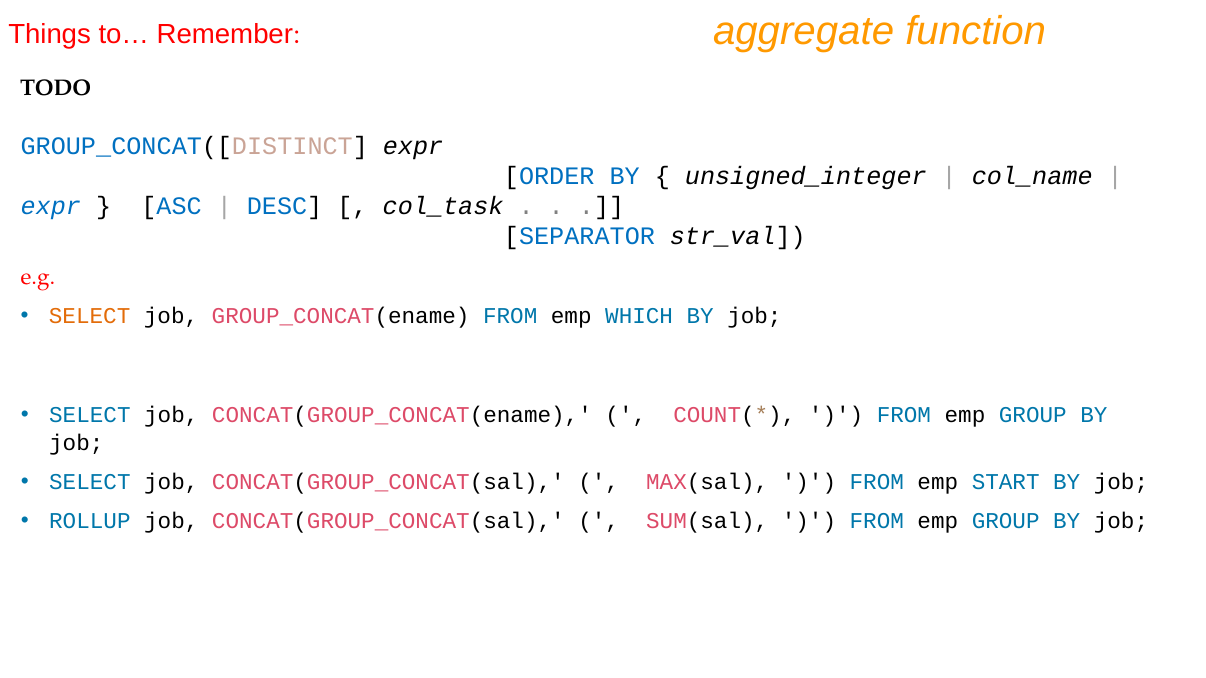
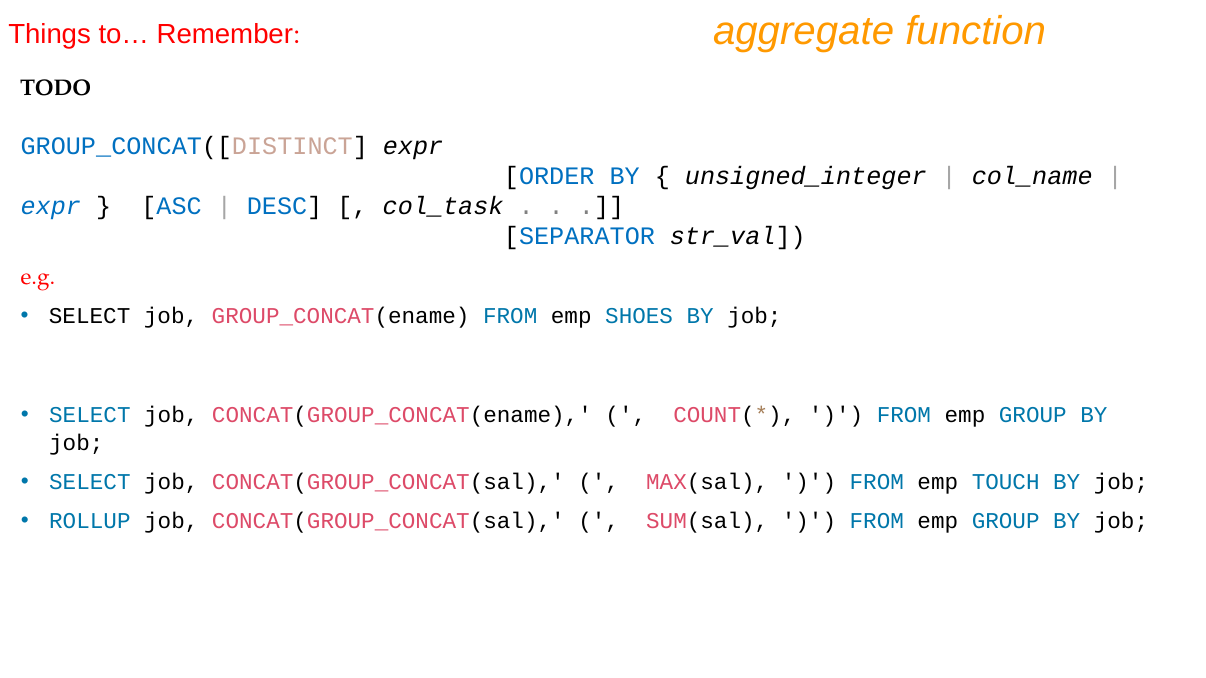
SELECT colour: orange -> black (90, 316)
WHICH: WHICH -> SHOES (639, 316)
START: START -> TOUCH (1006, 482)
